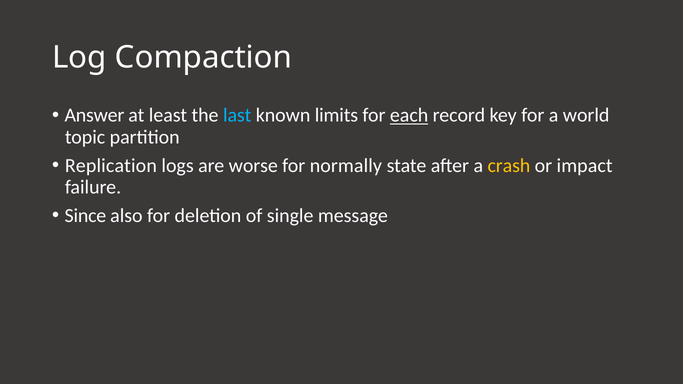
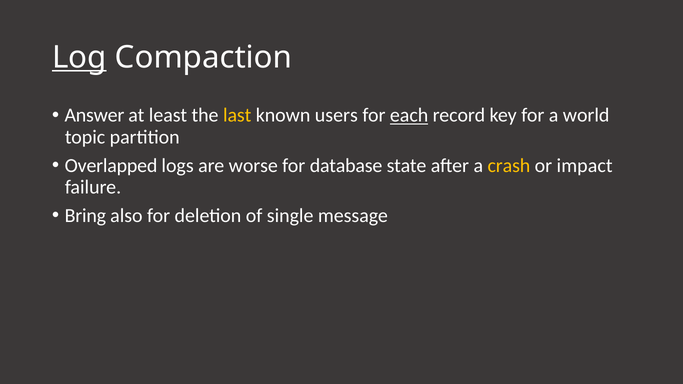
Log underline: none -> present (79, 57)
last colour: light blue -> yellow (237, 115)
limits: limits -> users (336, 115)
Replication: Replication -> Overlapped (111, 166)
normally: normally -> database (346, 166)
Since: Since -> Bring (85, 216)
